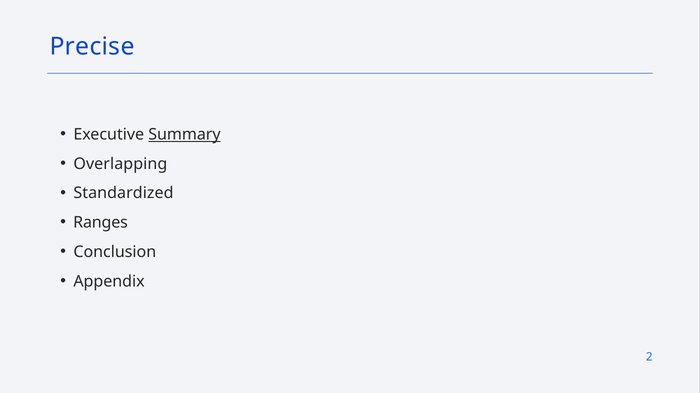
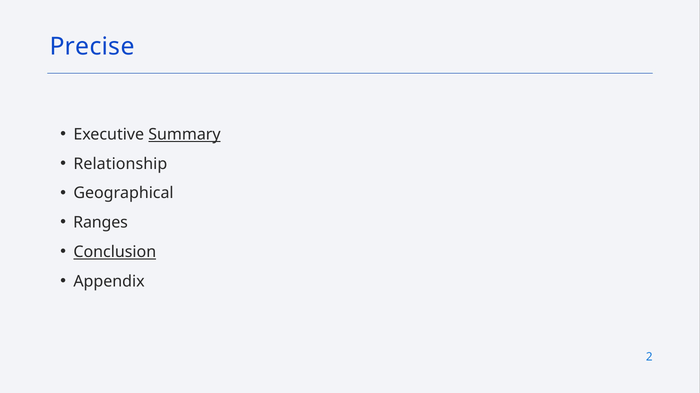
Overlapping: Overlapping -> Relationship (120, 164)
Standardized: Standardized -> Geographical (124, 194)
Conclusion underline: none -> present (115, 252)
